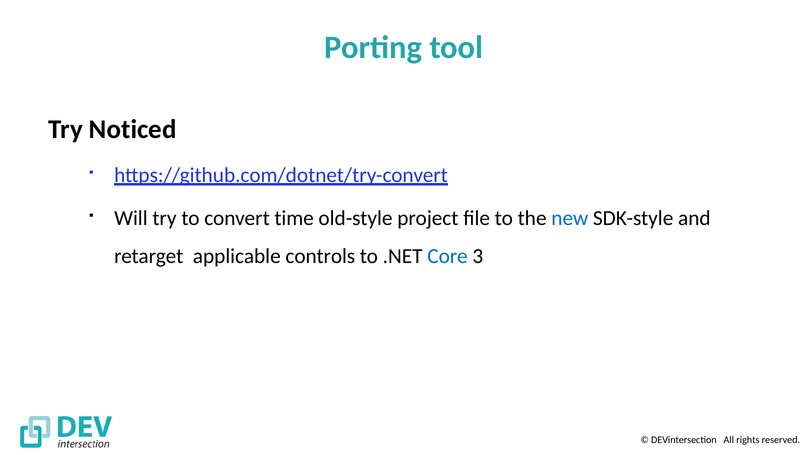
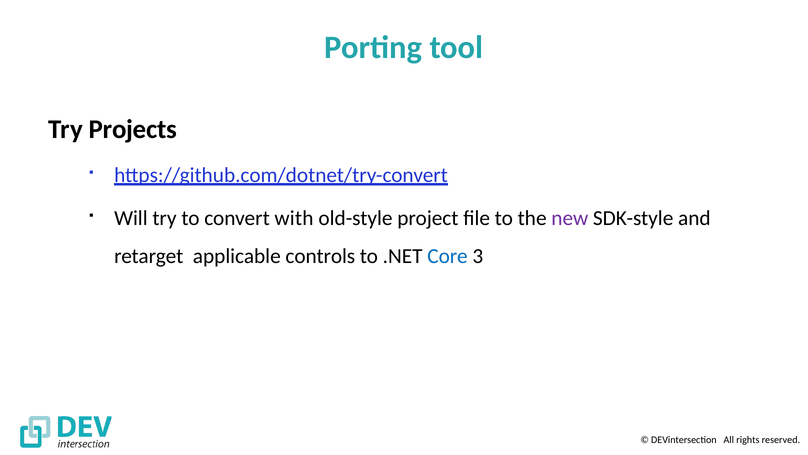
Noticed: Noticed -> Projects (133, 129)
time: time -> with (294, 218)
new colour: blue -> purple (570, 218)
